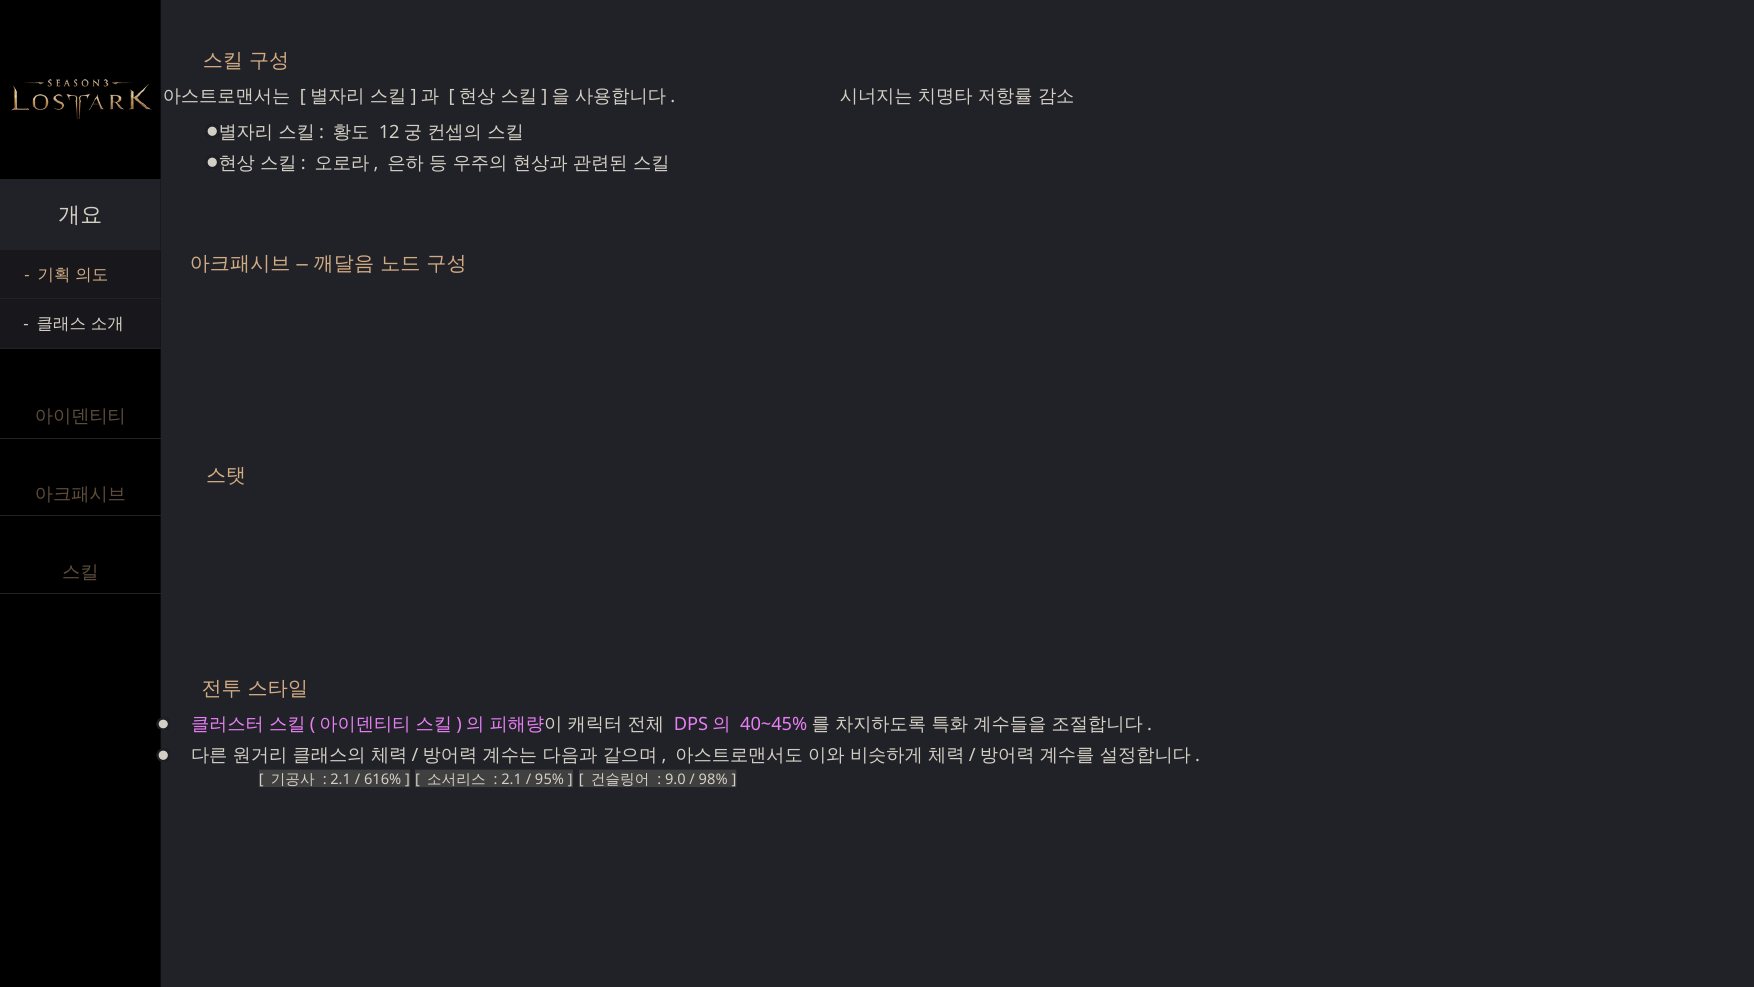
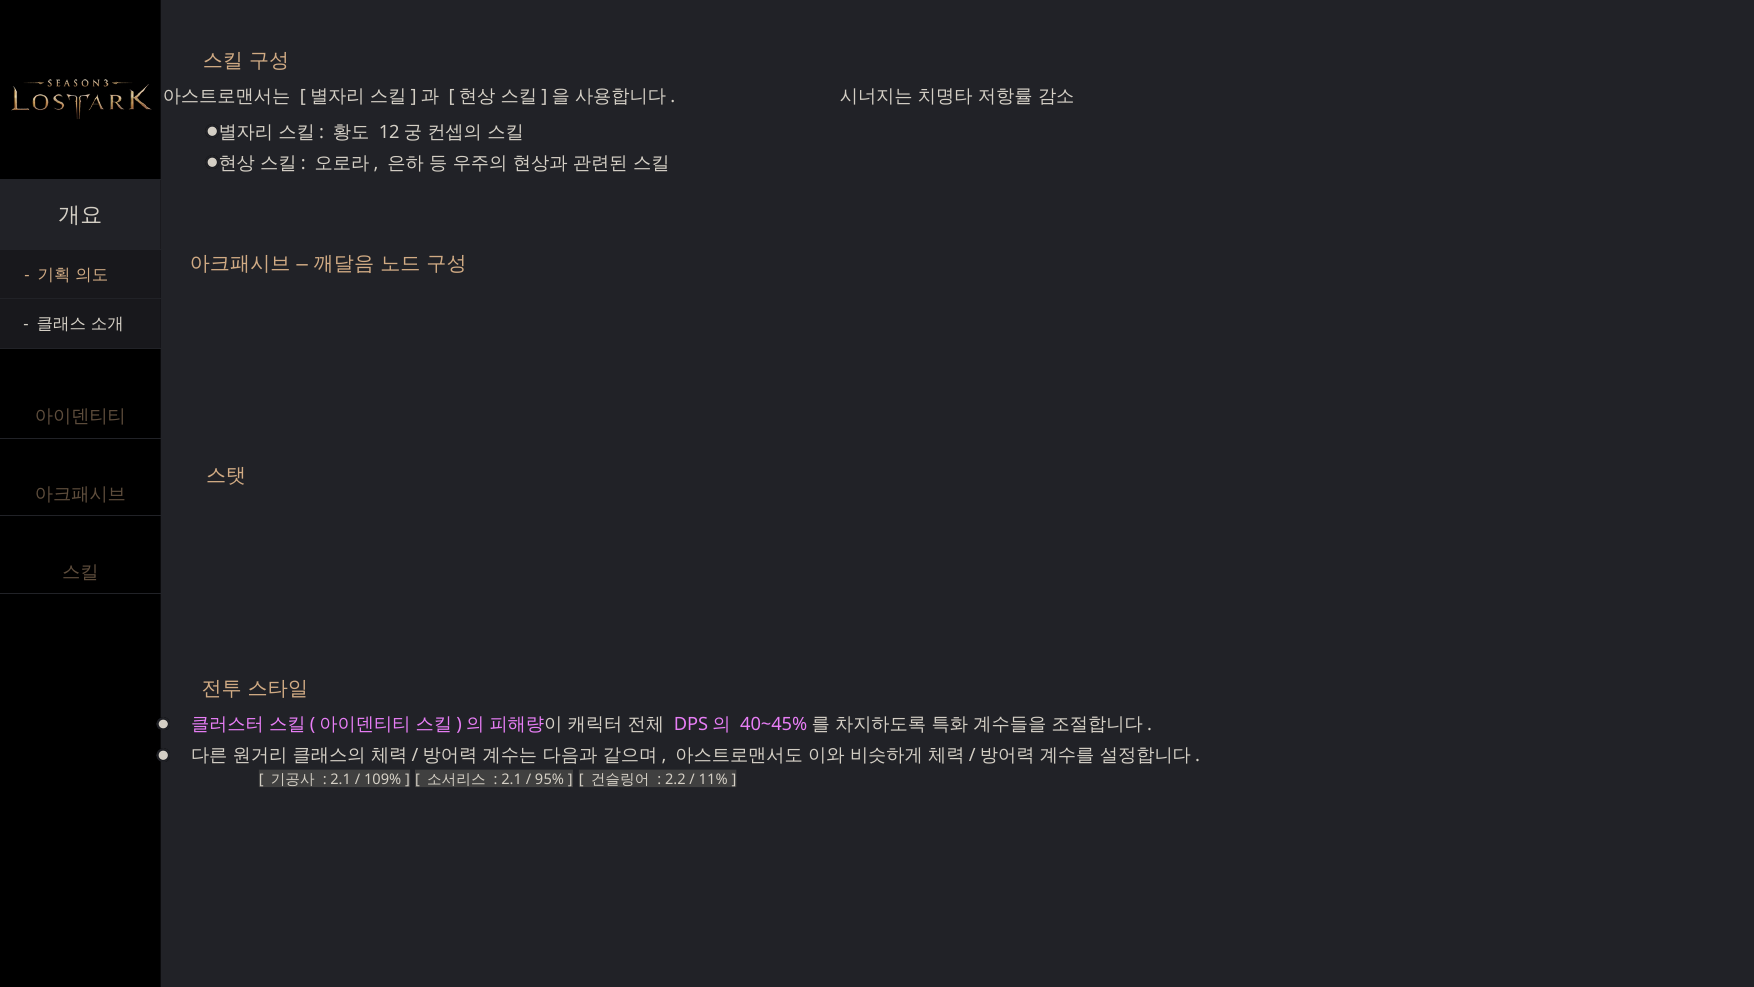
616%: 616% -> 109% (383, 779)
9.0: 9.0 -> 2.2 (675, 779)
98%: 98% -> 11% (713, 779)
